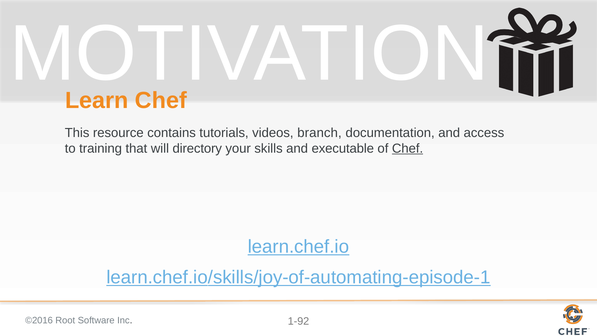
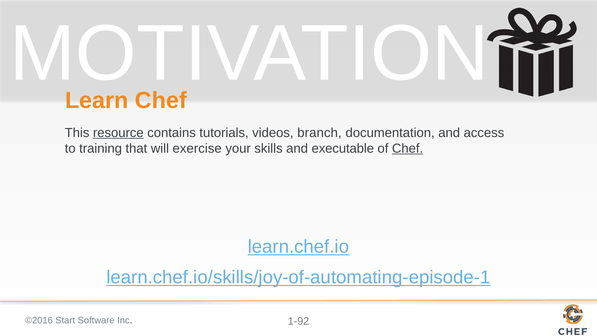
resource underline: none -> present (118, 133)
directory: directory -> exercise (197, 148)
Root: Root -> Start (65, 320)
